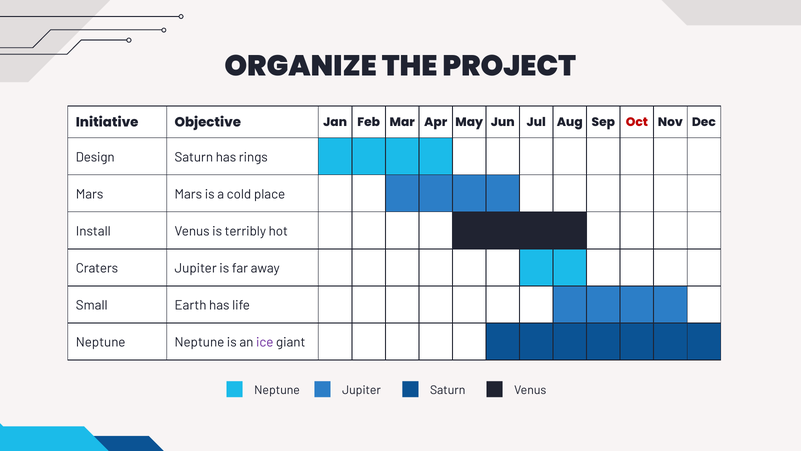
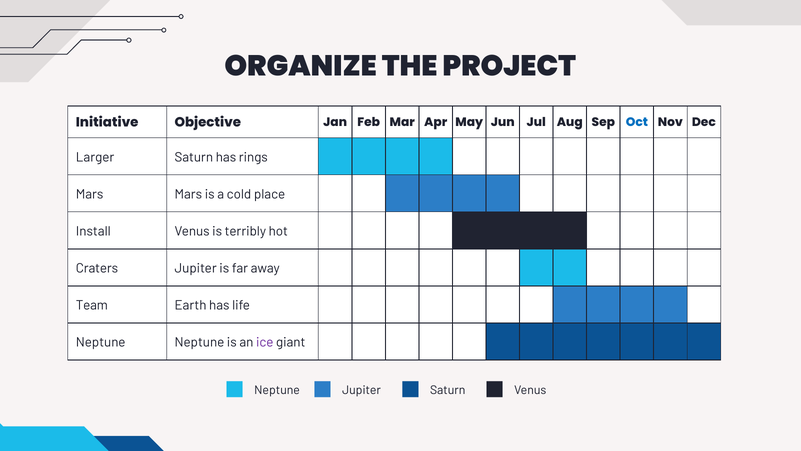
Oct colour: red -> blue (637, 122)
Design: Design -> Larger (95, 157)
Small: Small -> Team (92, 305)
